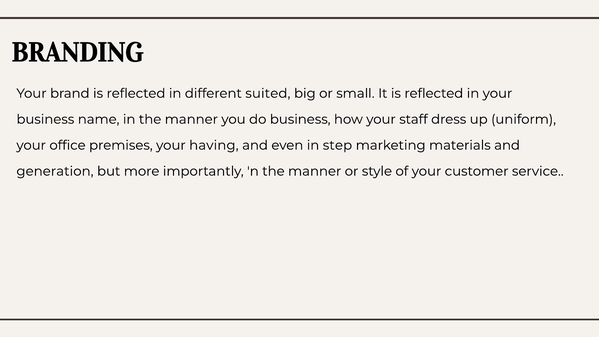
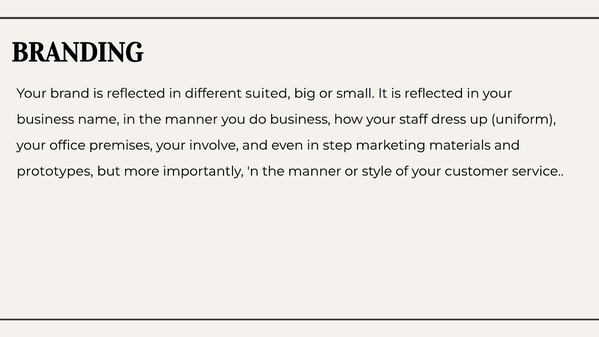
having: having -> involve (214, 145)
generation: generation -> prototypes (55, 171)
